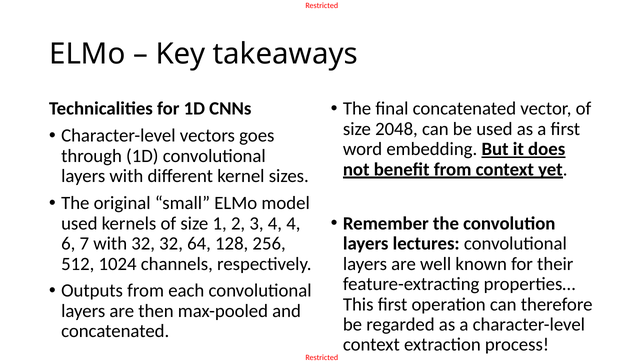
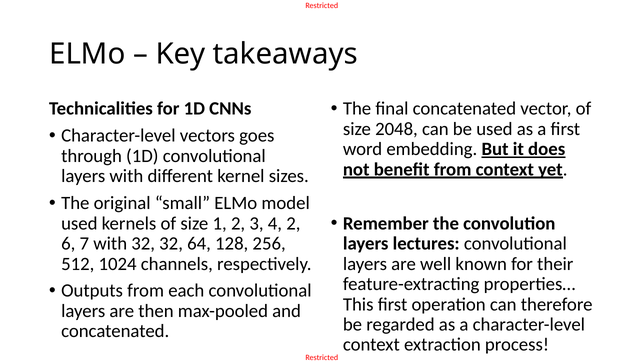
4 4: 4 -> 2 (293, 224)
